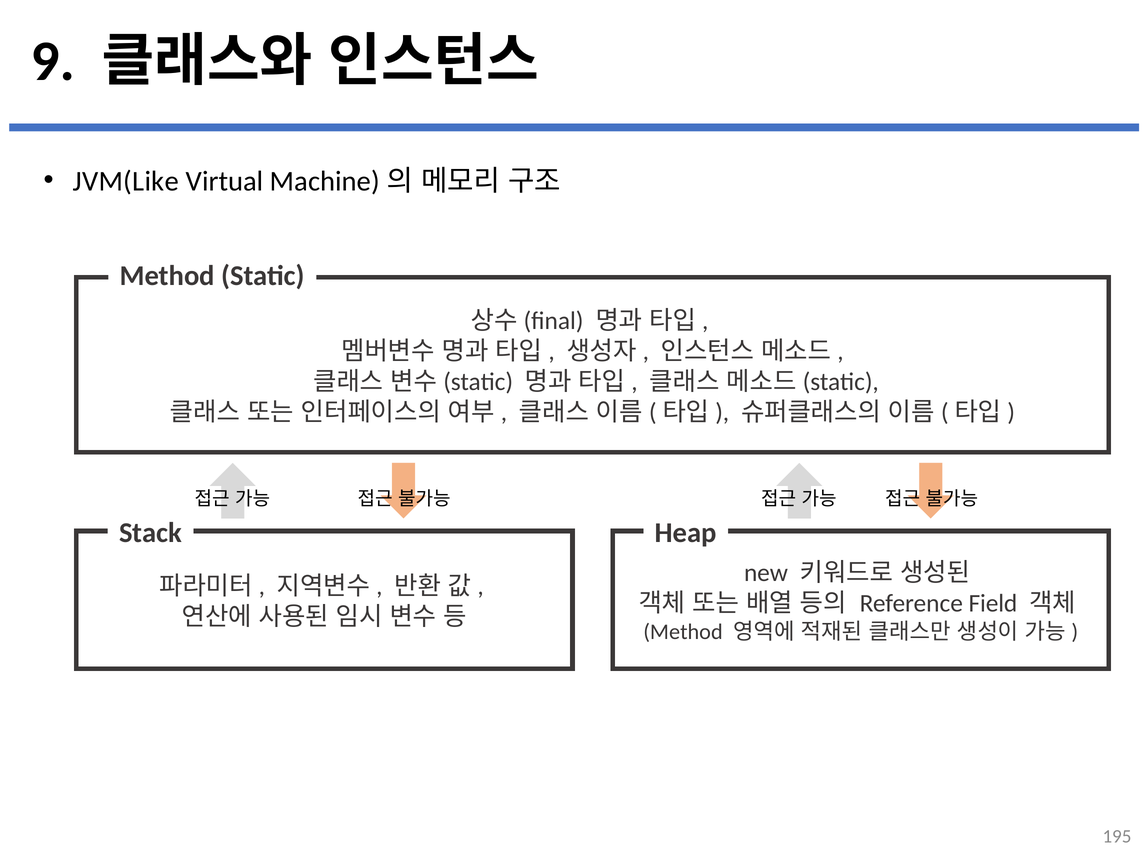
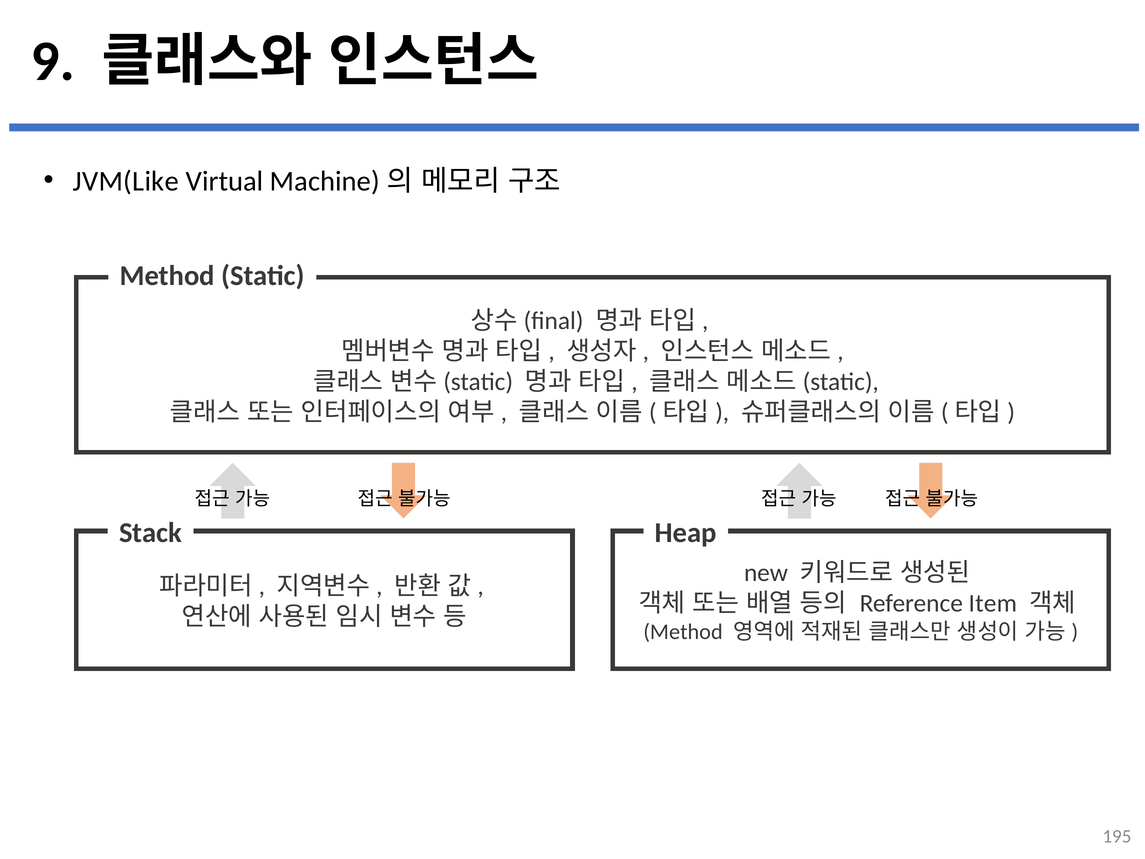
Field: Field -> Item (993, 603)
